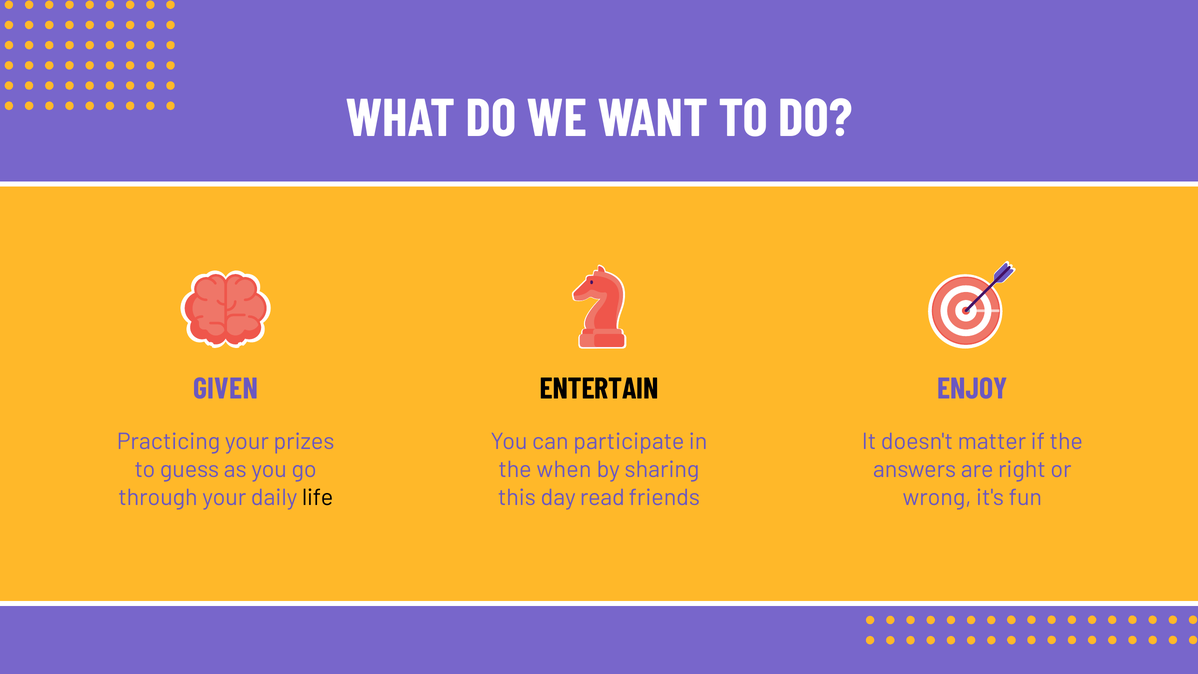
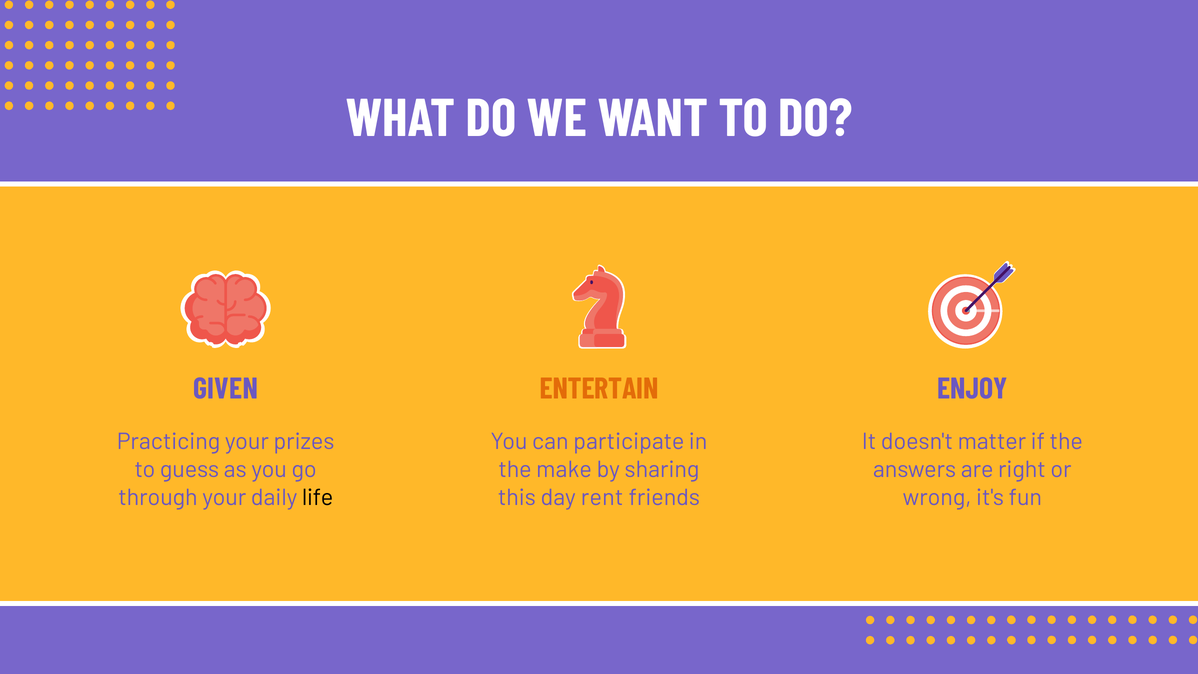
ENTERTAIN colour: black -> orange (599, 389)
when: when -> make (564, 470)
read: read -> rent (602, 498)
